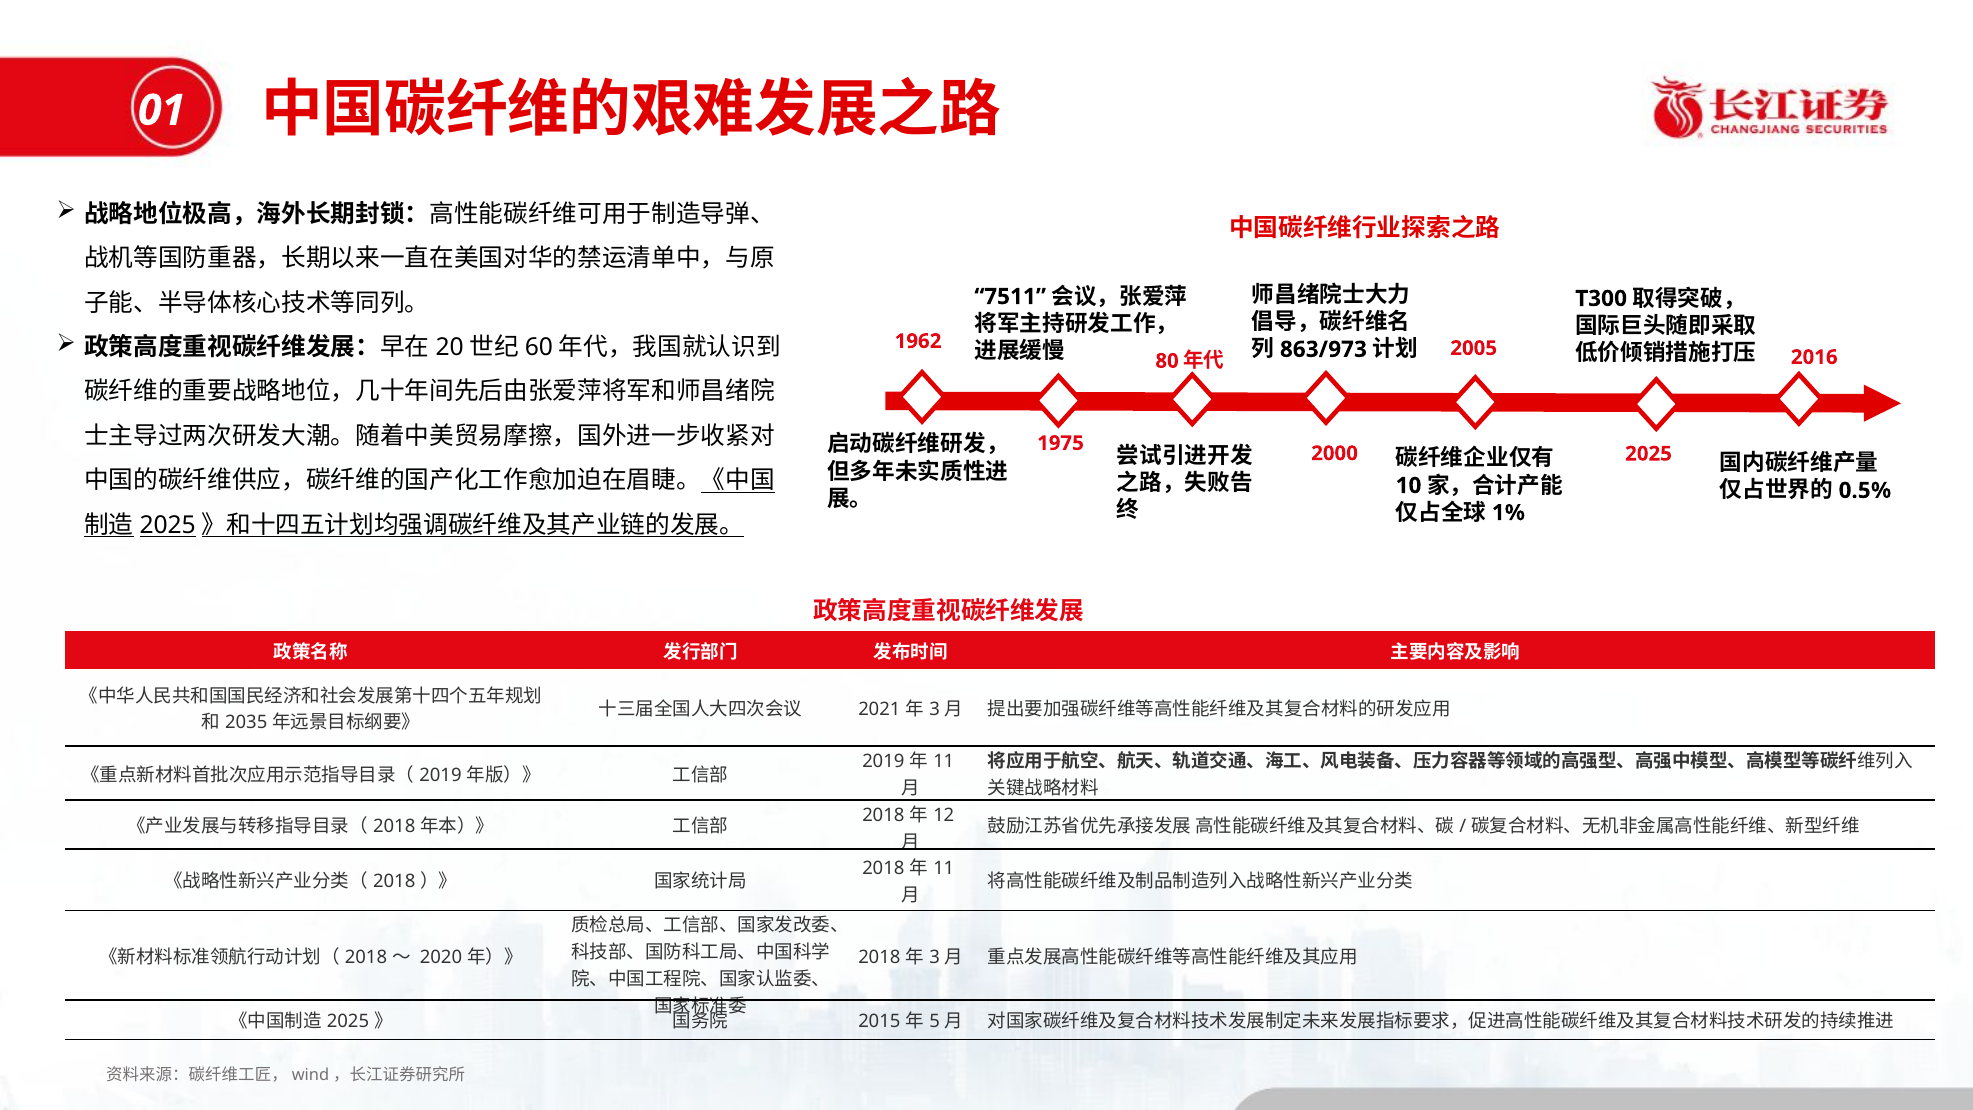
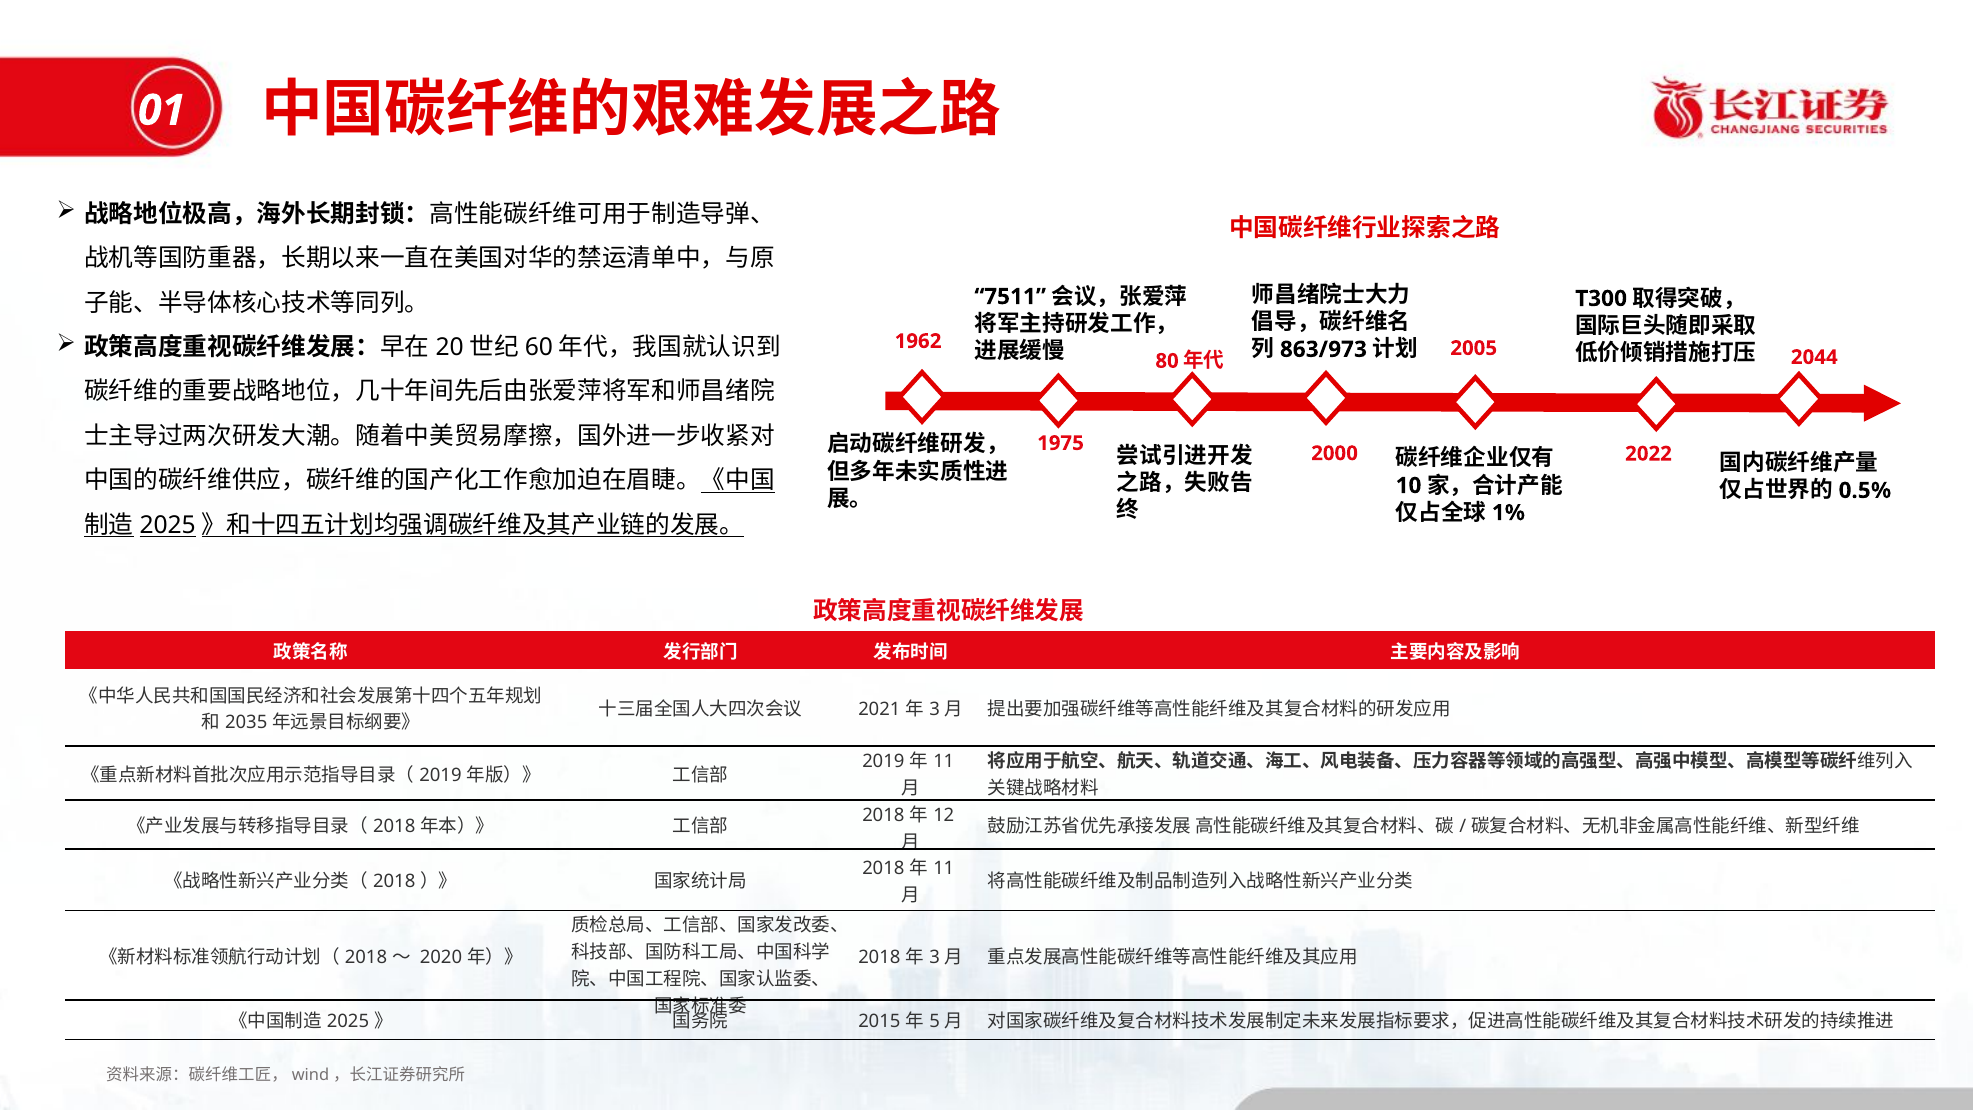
2016: 2016 -> 2044 (1814, 357)
2025: 2025 -> 2022 (1649, 454)
